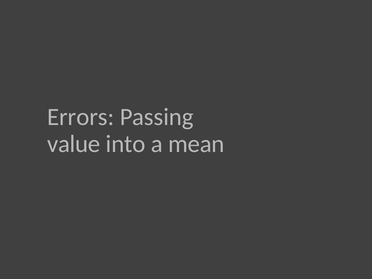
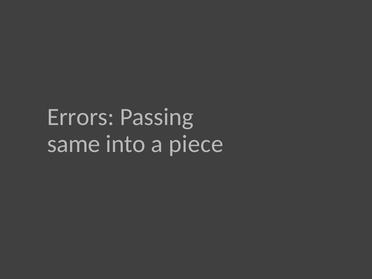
value: value -> same (74, 144)
mean: mean -> piece (196, 144)
